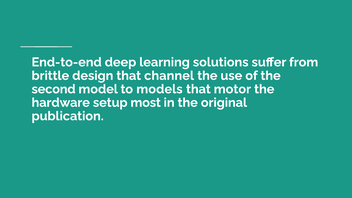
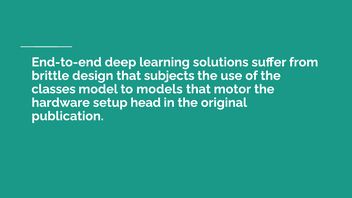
channel: channel -> subjects (169, 76)
second: second -> classes (54, 89)
most: most -> head (146, 103)
